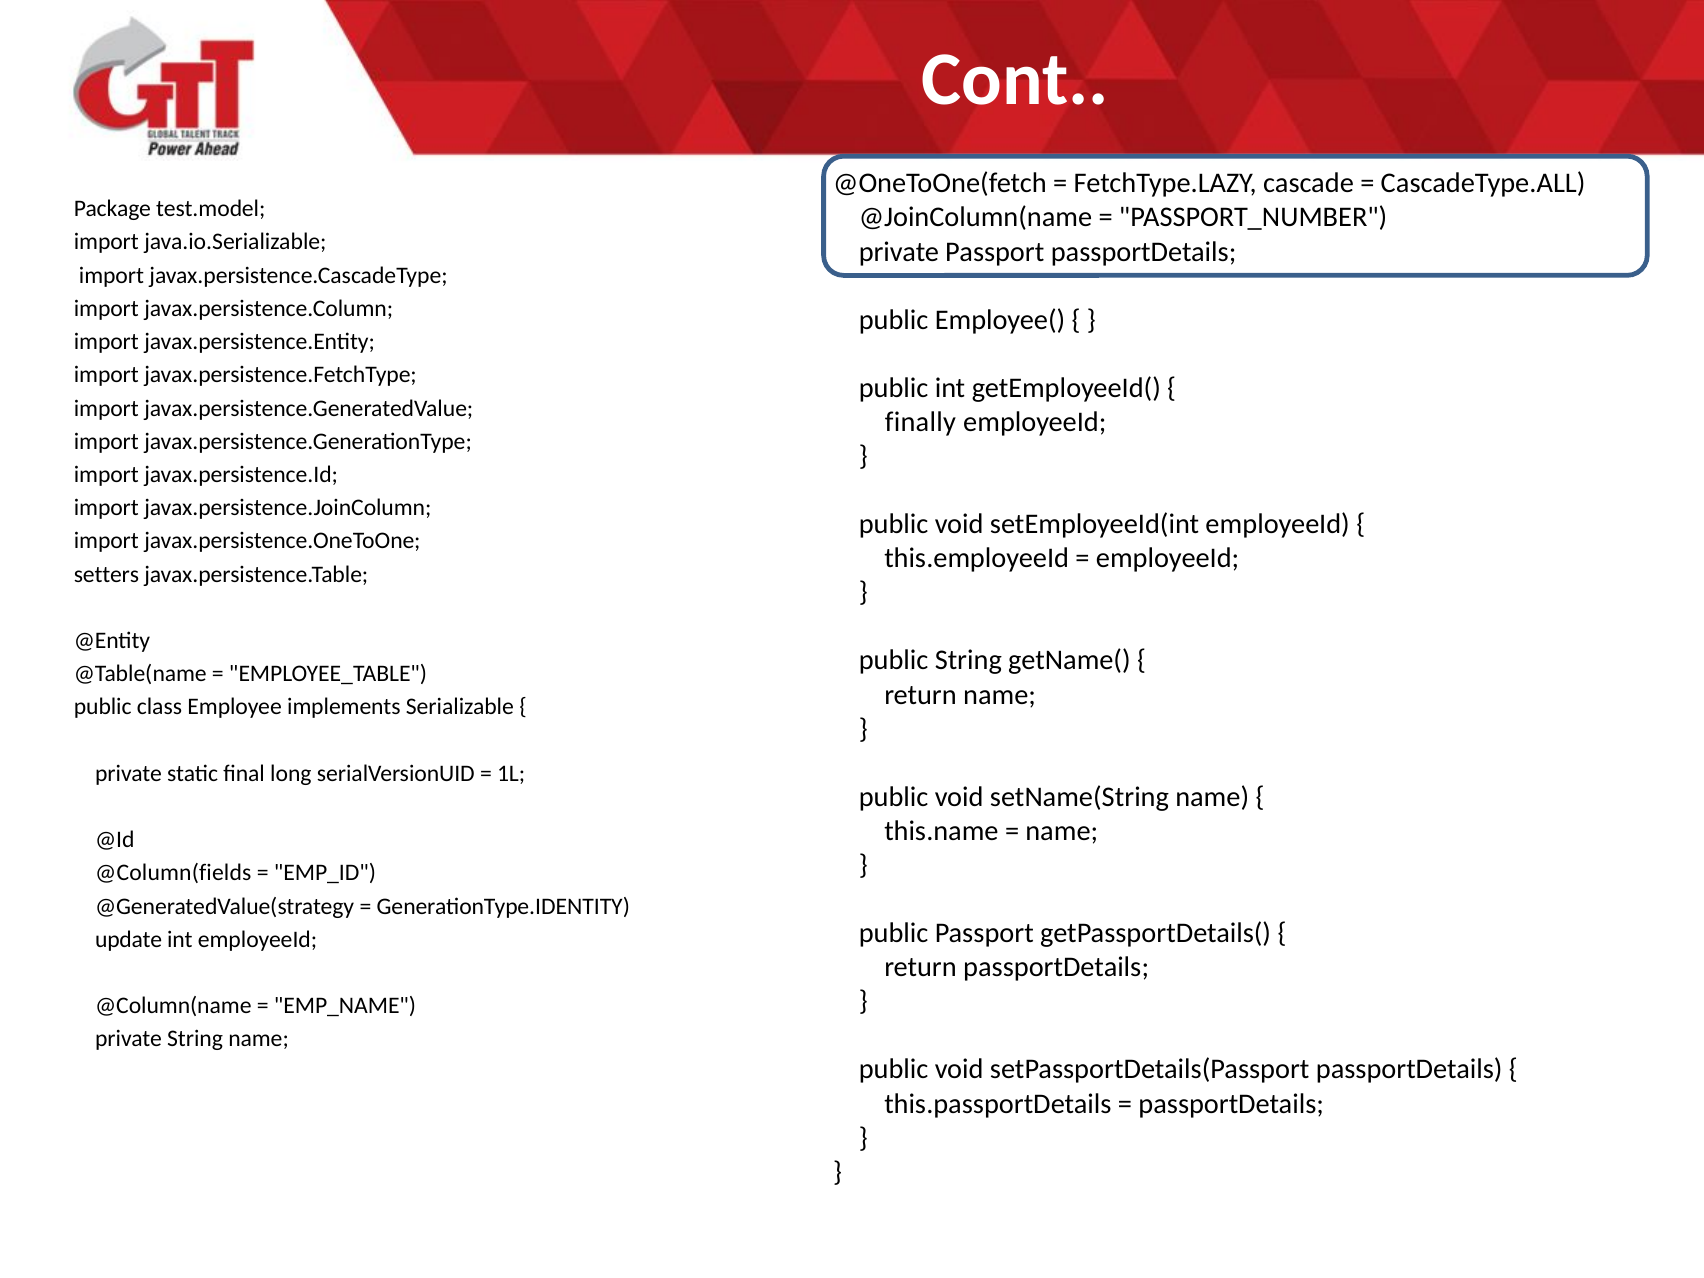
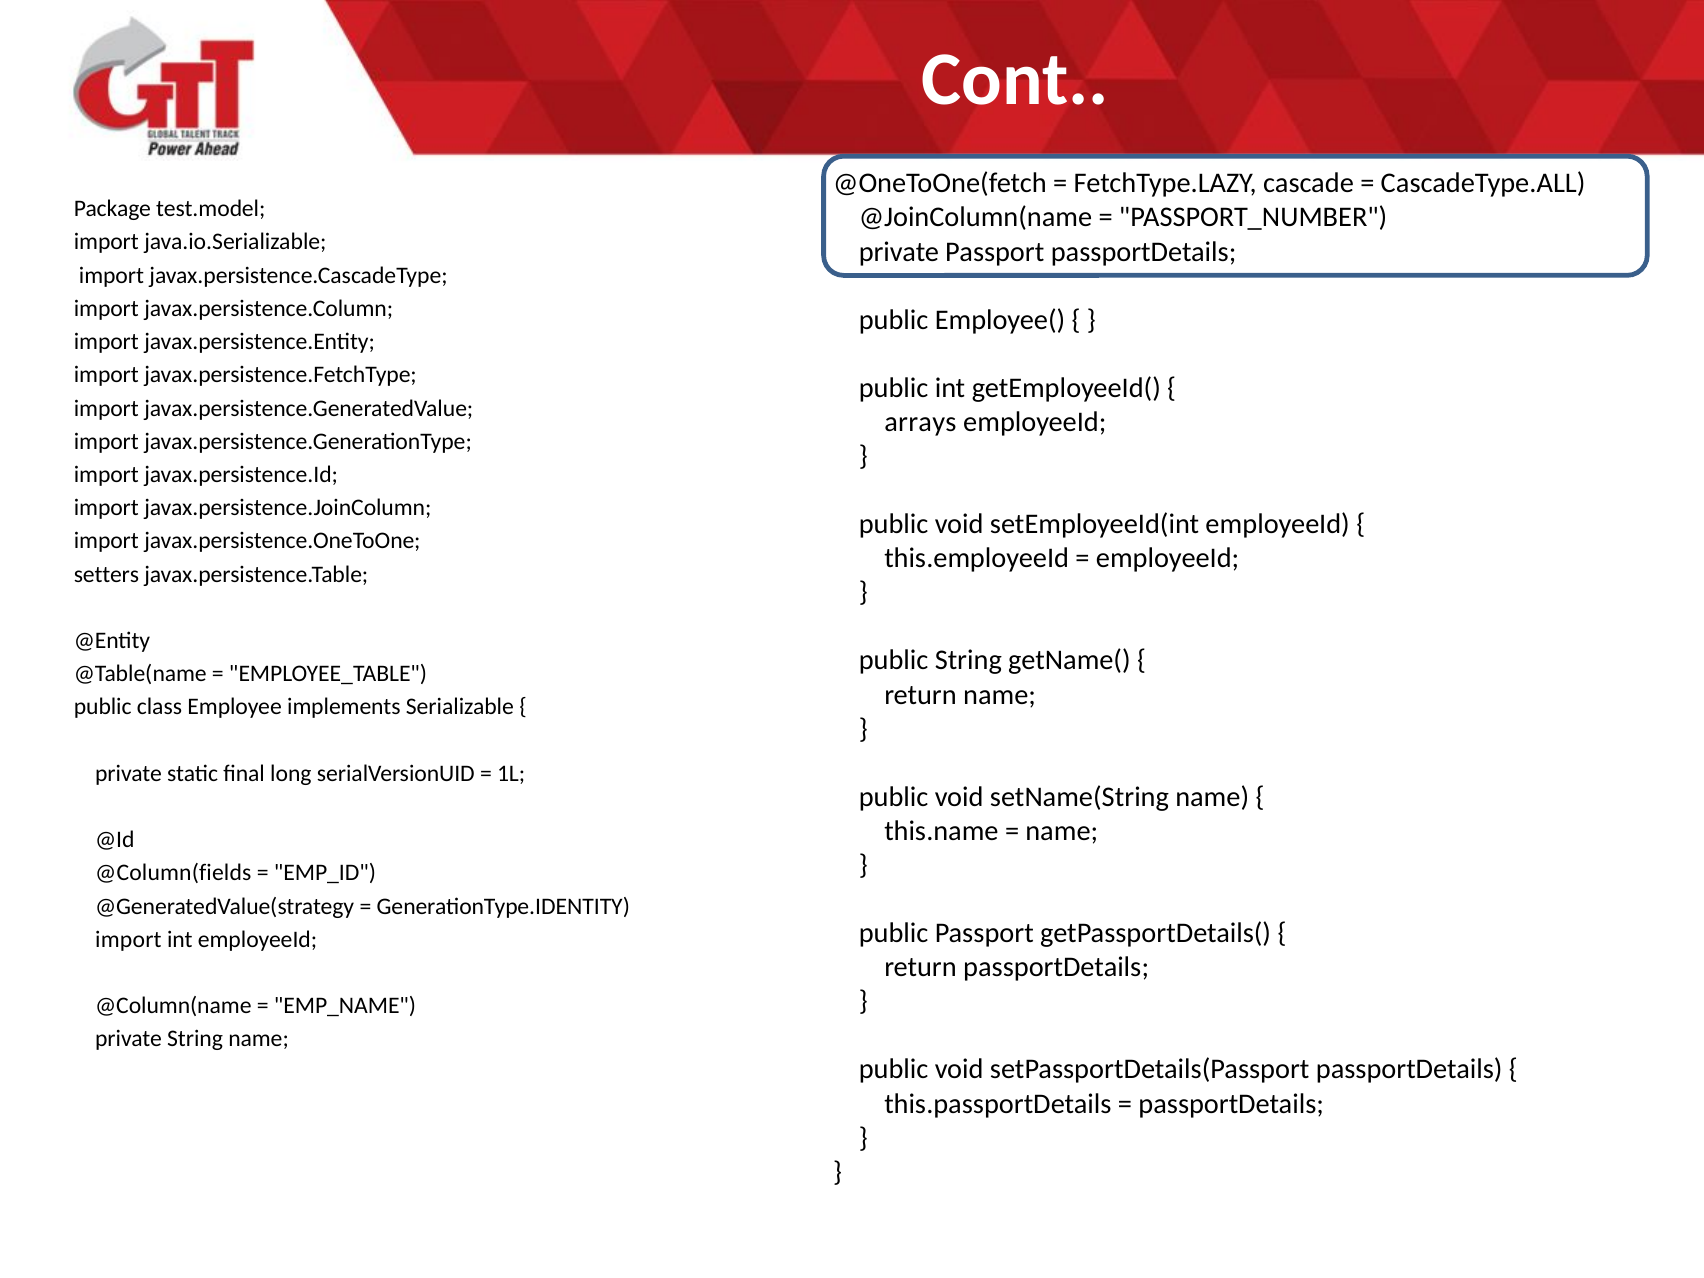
finally: finally -> arrays (920, 422)
update: update -> import (128, 940)
